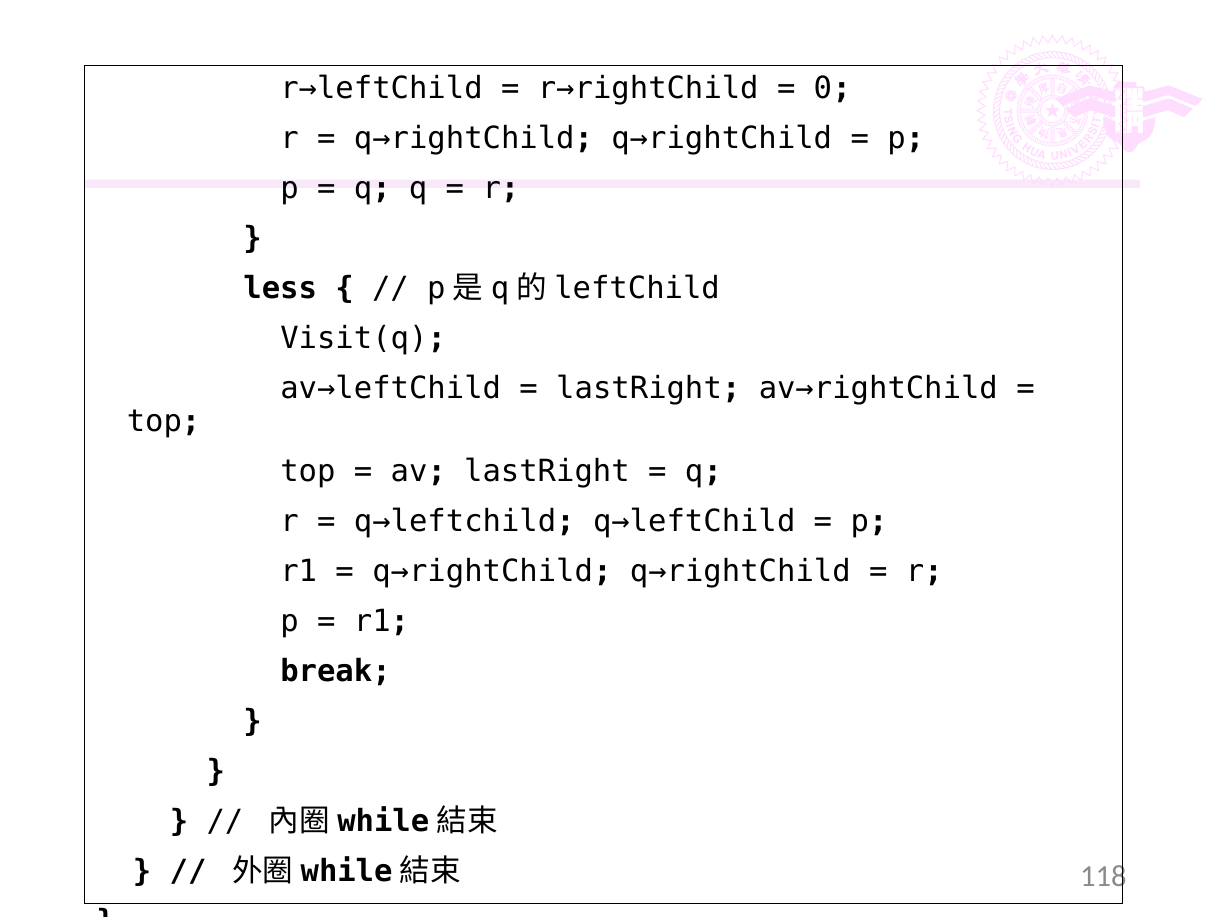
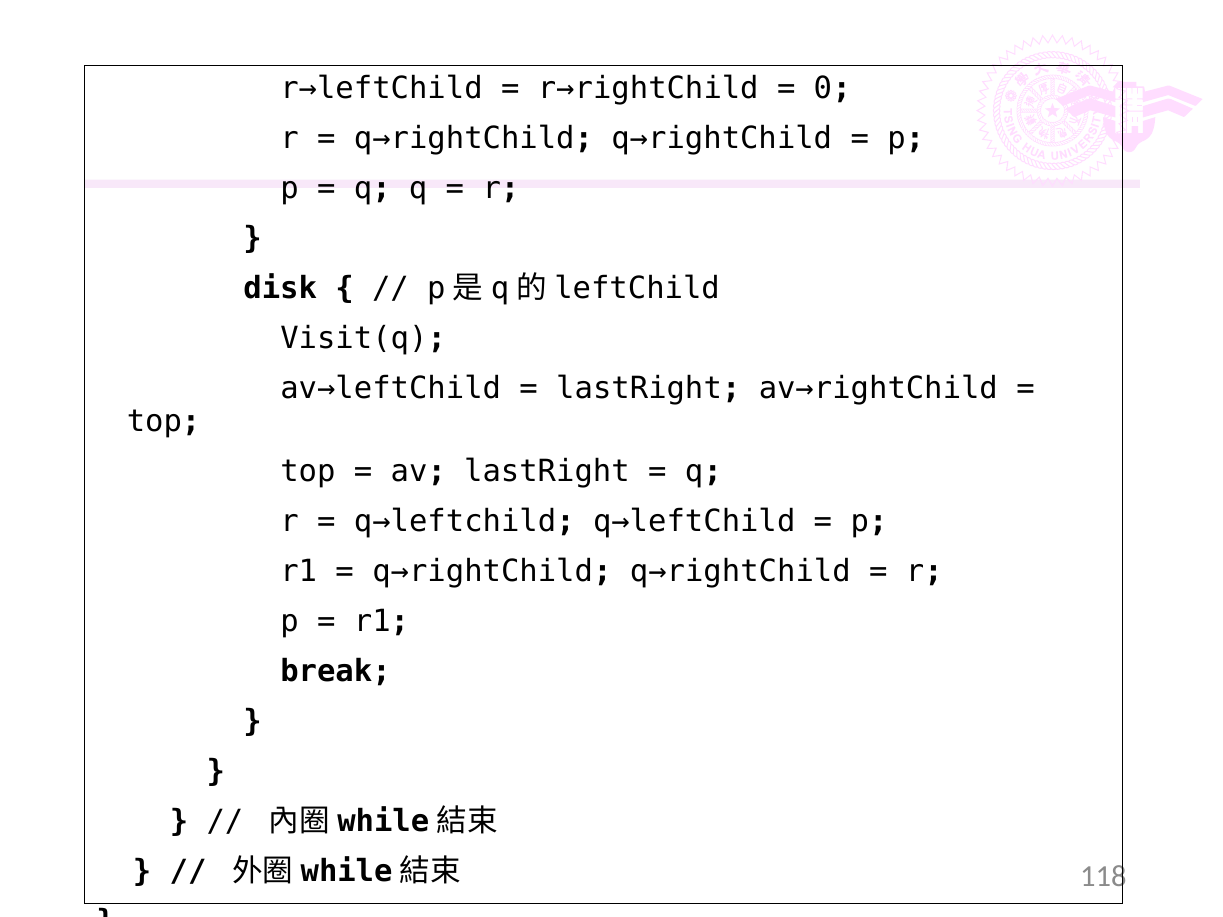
less: less -> disk (280, 288)
